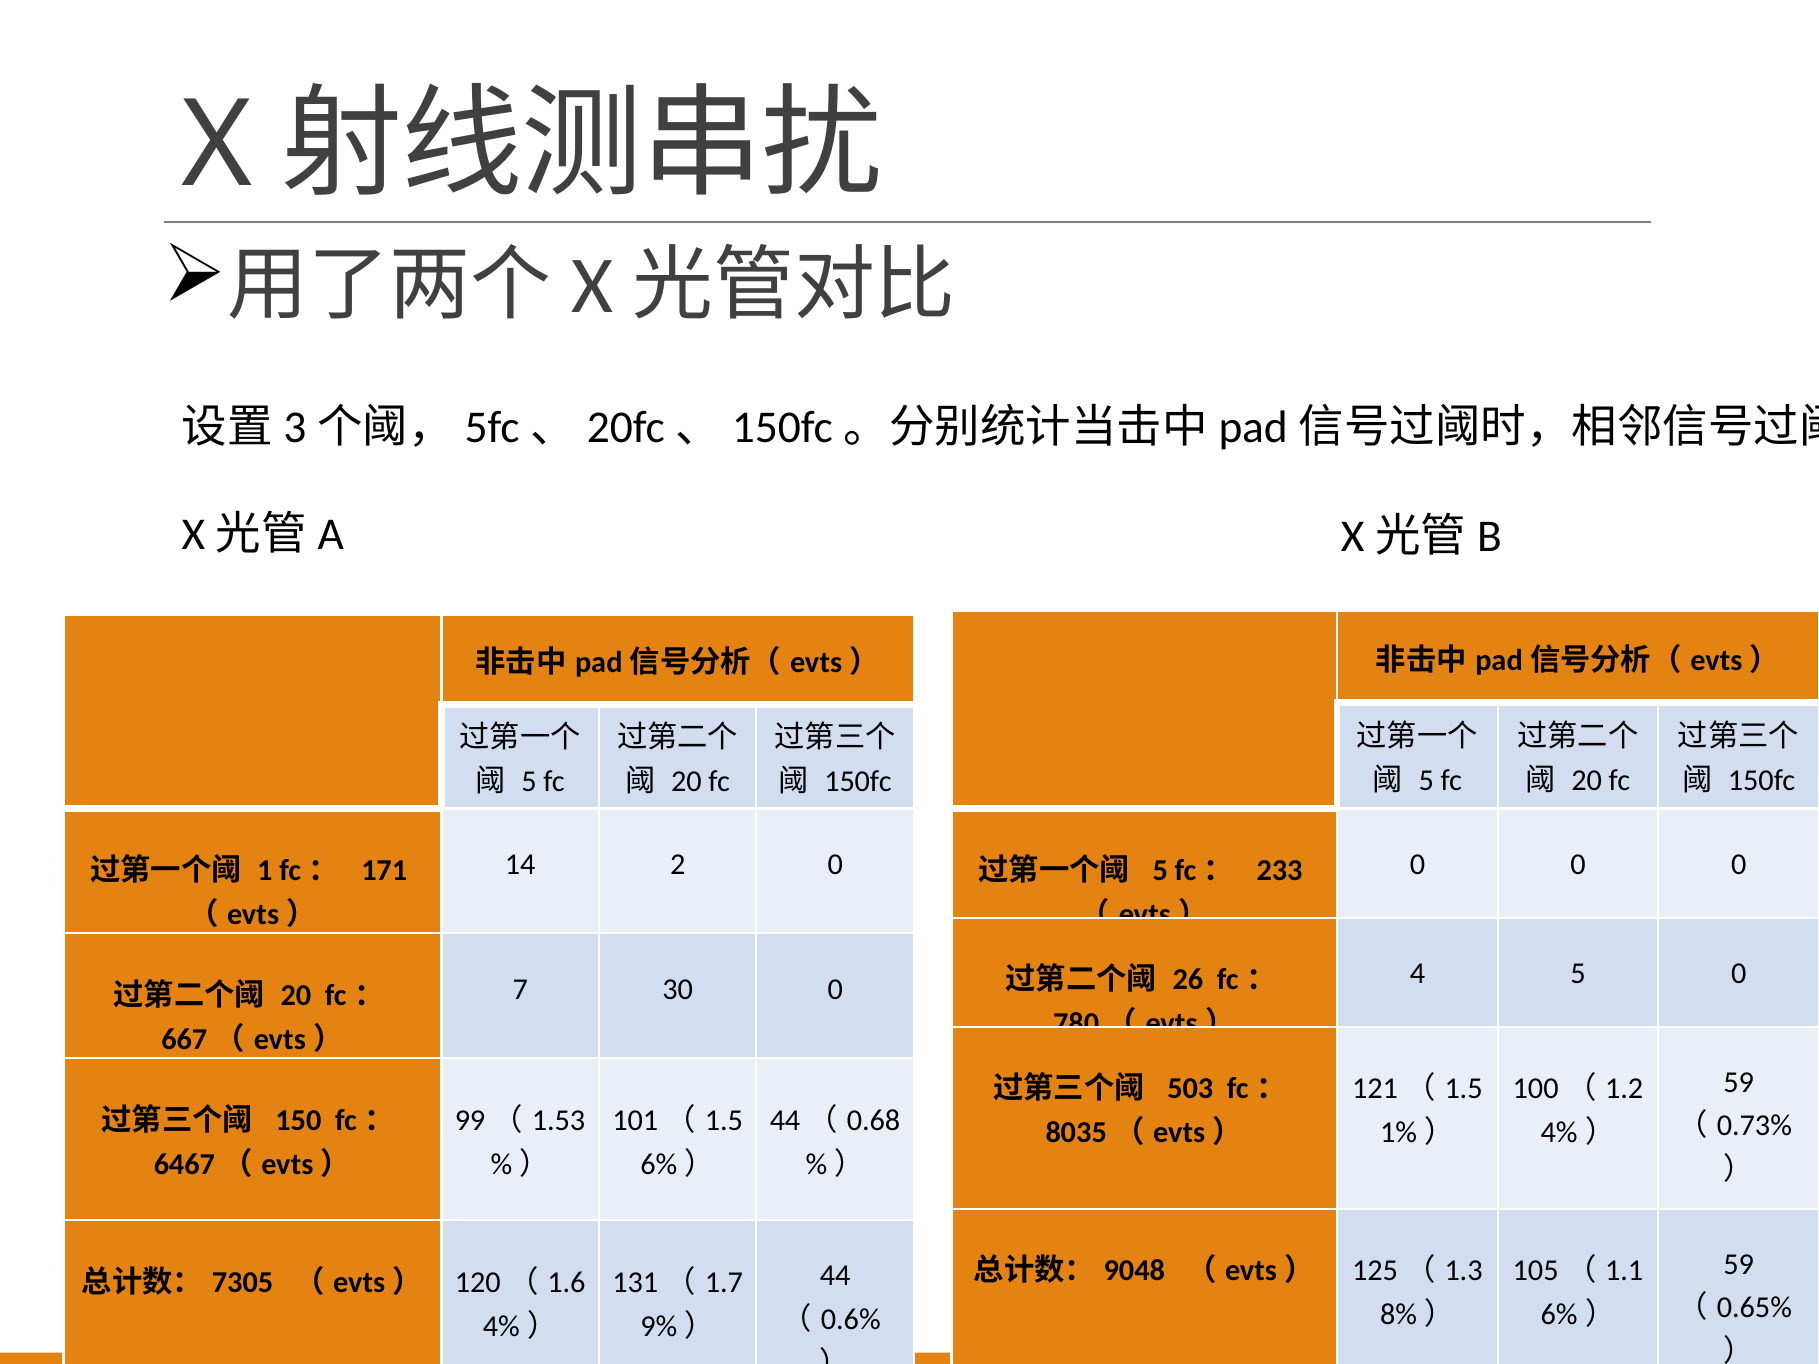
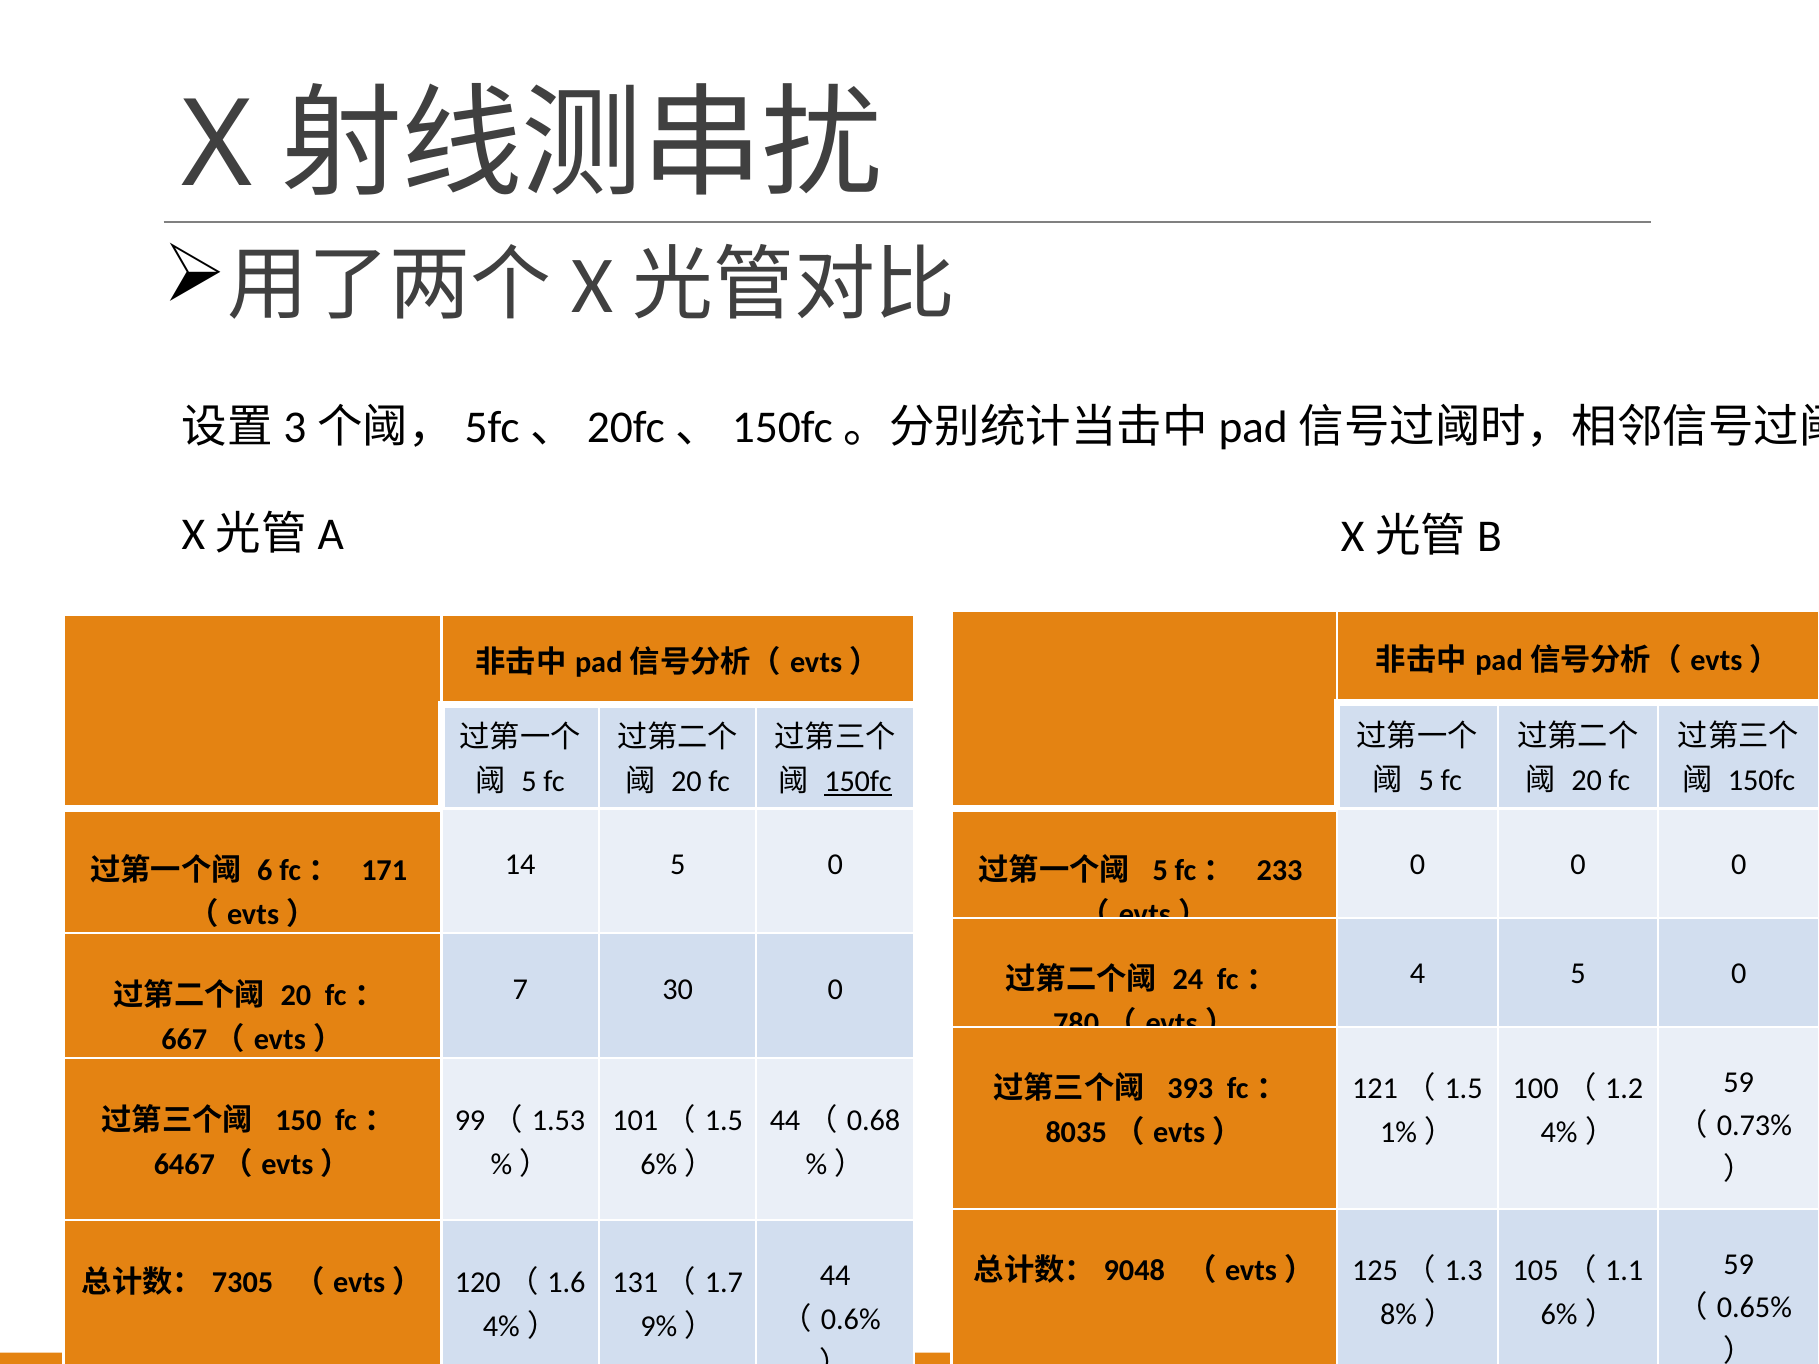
150fc underline: none -> present (858, 782)
14 2: 2 -> 5 (678, 864)
1: 1 -> 6 (265, 871)
26: 26 -> 24 (1188, 980)
503: 503 -> 393 (1190, 1089)
